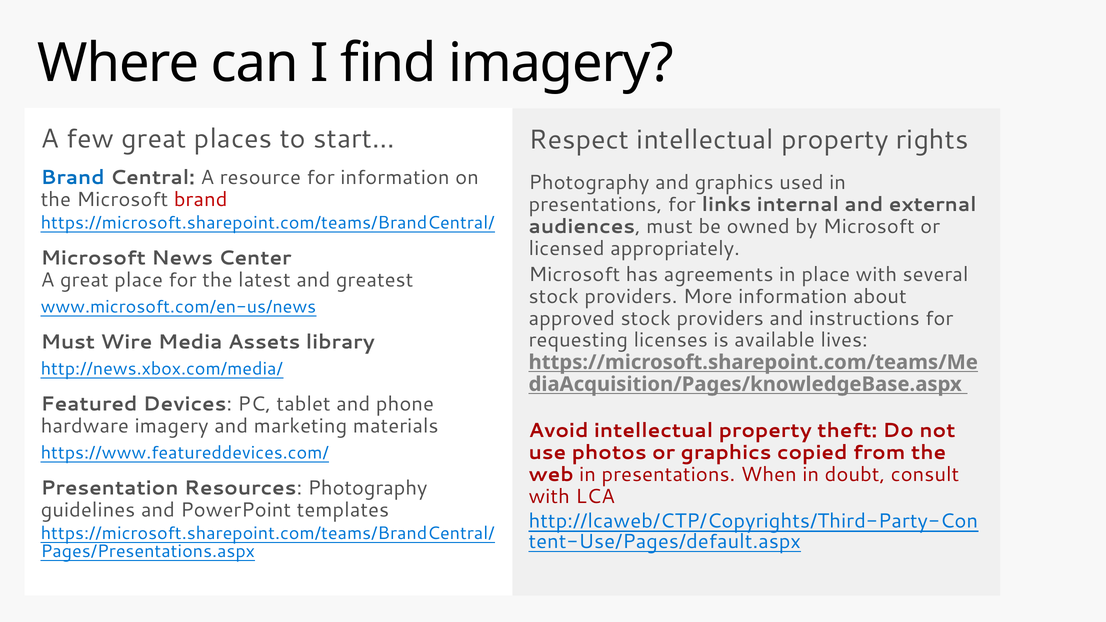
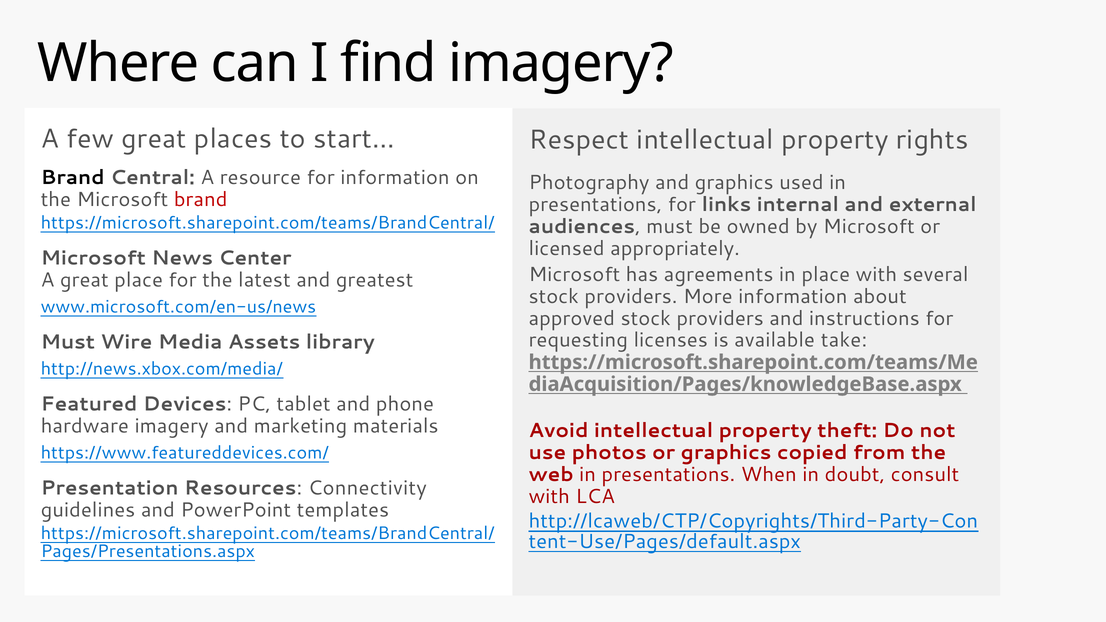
Brand colour: blue -> black (73, 178)
lives: lives -> take (844, 340)
Resources Photography: Photography -> Connectivity (367, 488)
